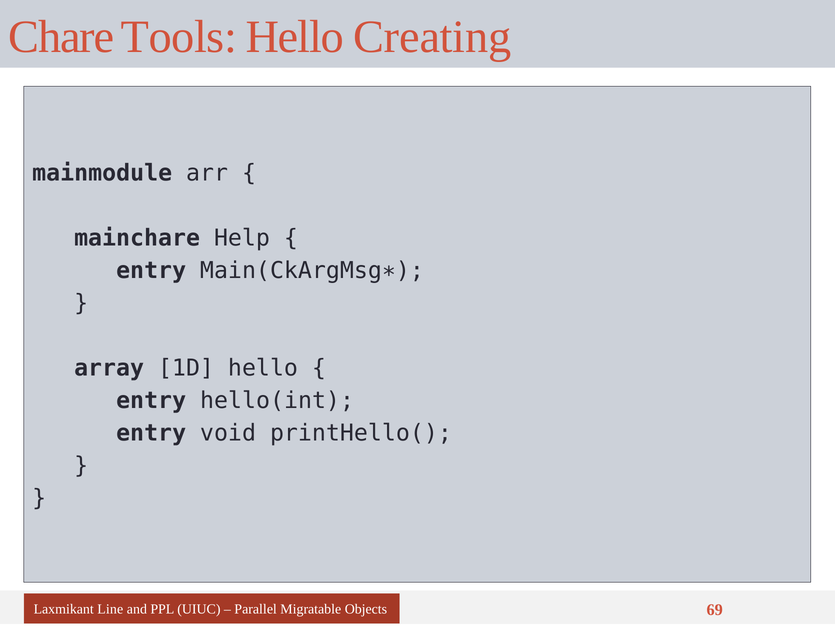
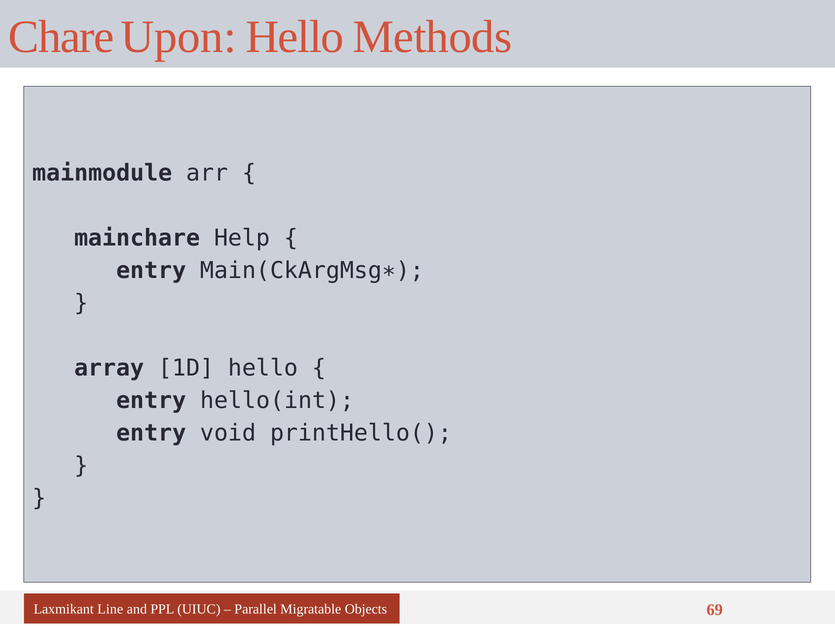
Tools: Tools -> Upon (179, 37)
Creating: Creating -> Methods (432, 37)
